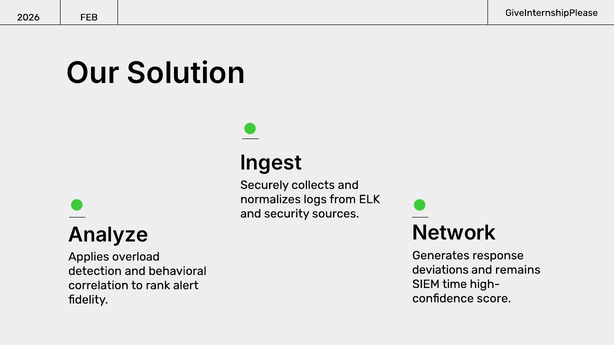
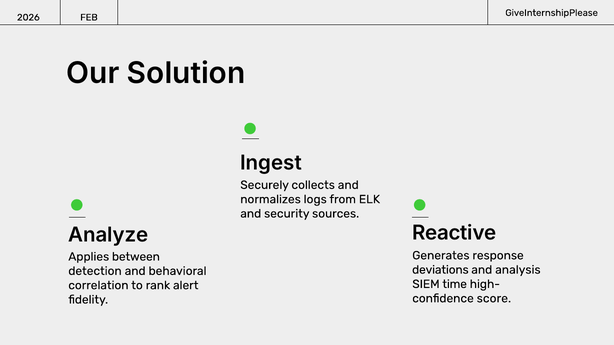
Network: Network -> Reactive (454, 233)
overload: overload -> between (136, 257)
remains: remains -> analysis (518, 270)
